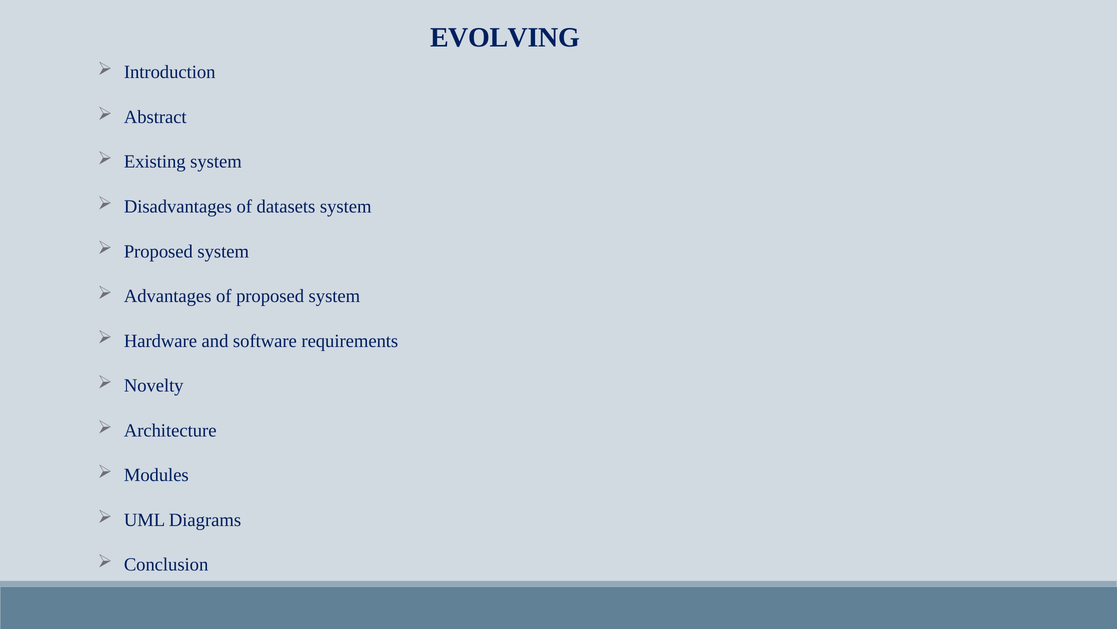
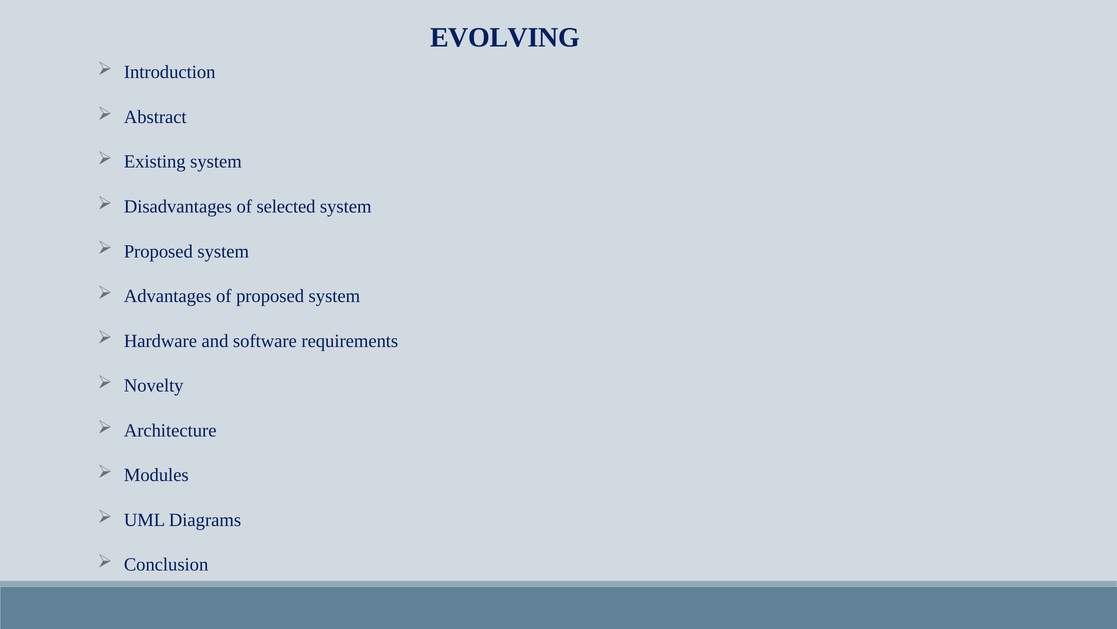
datasets: datasets -> selected (286, 206)
